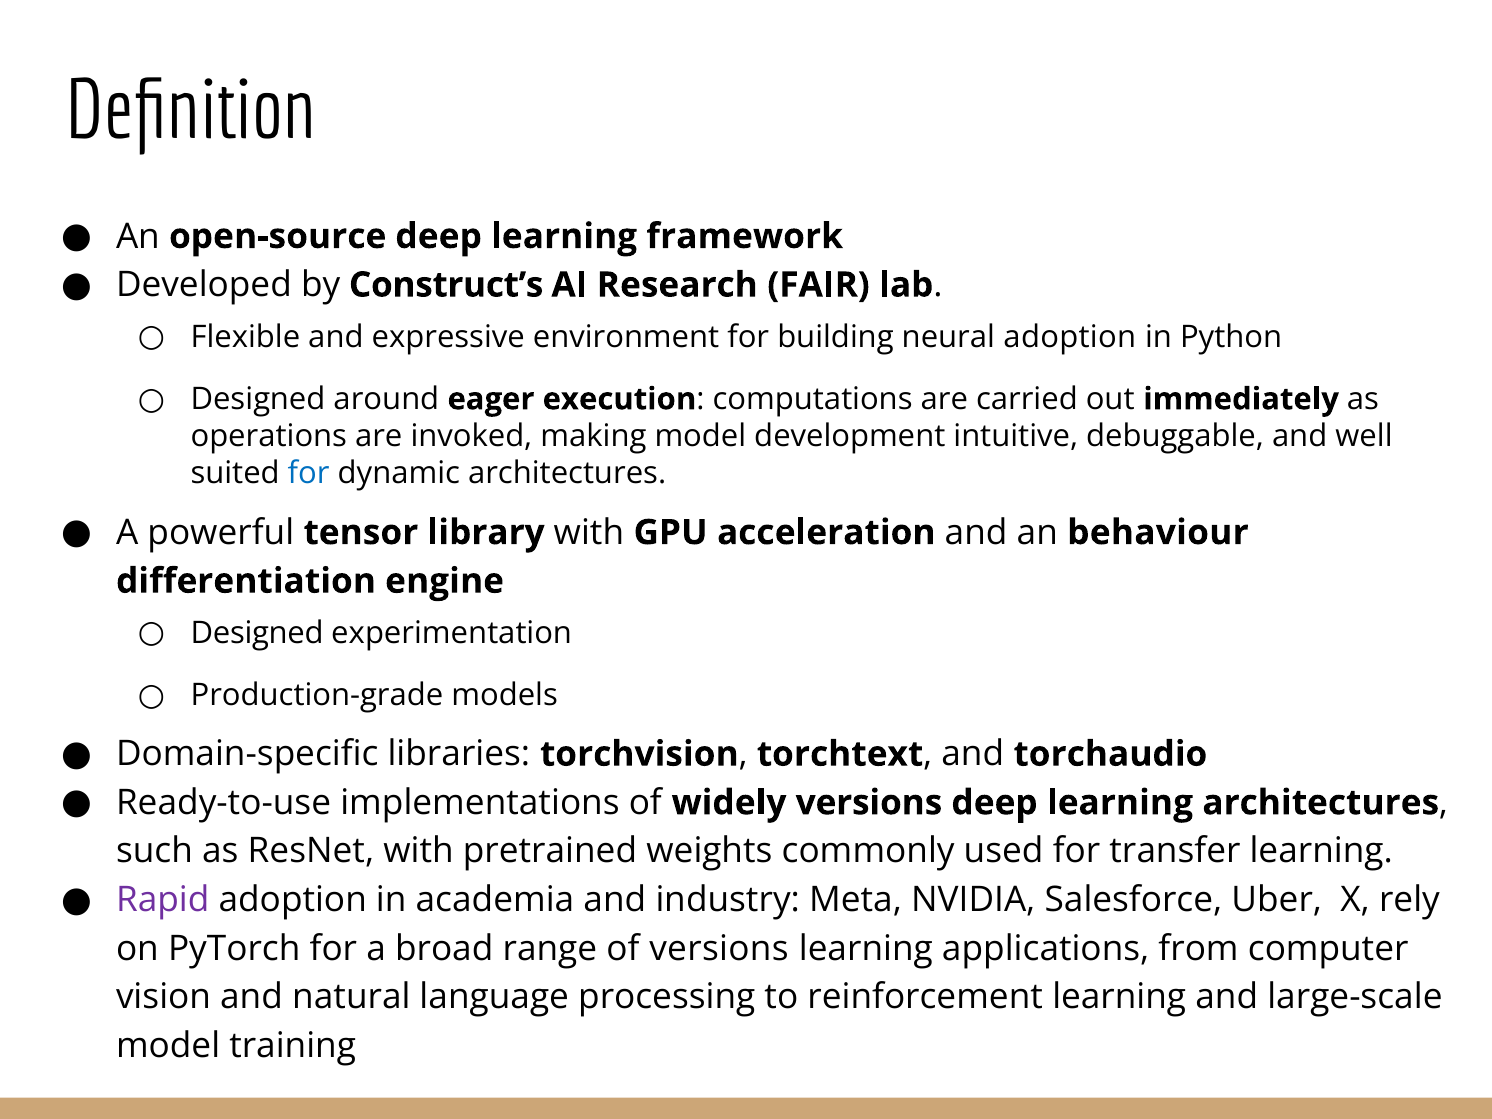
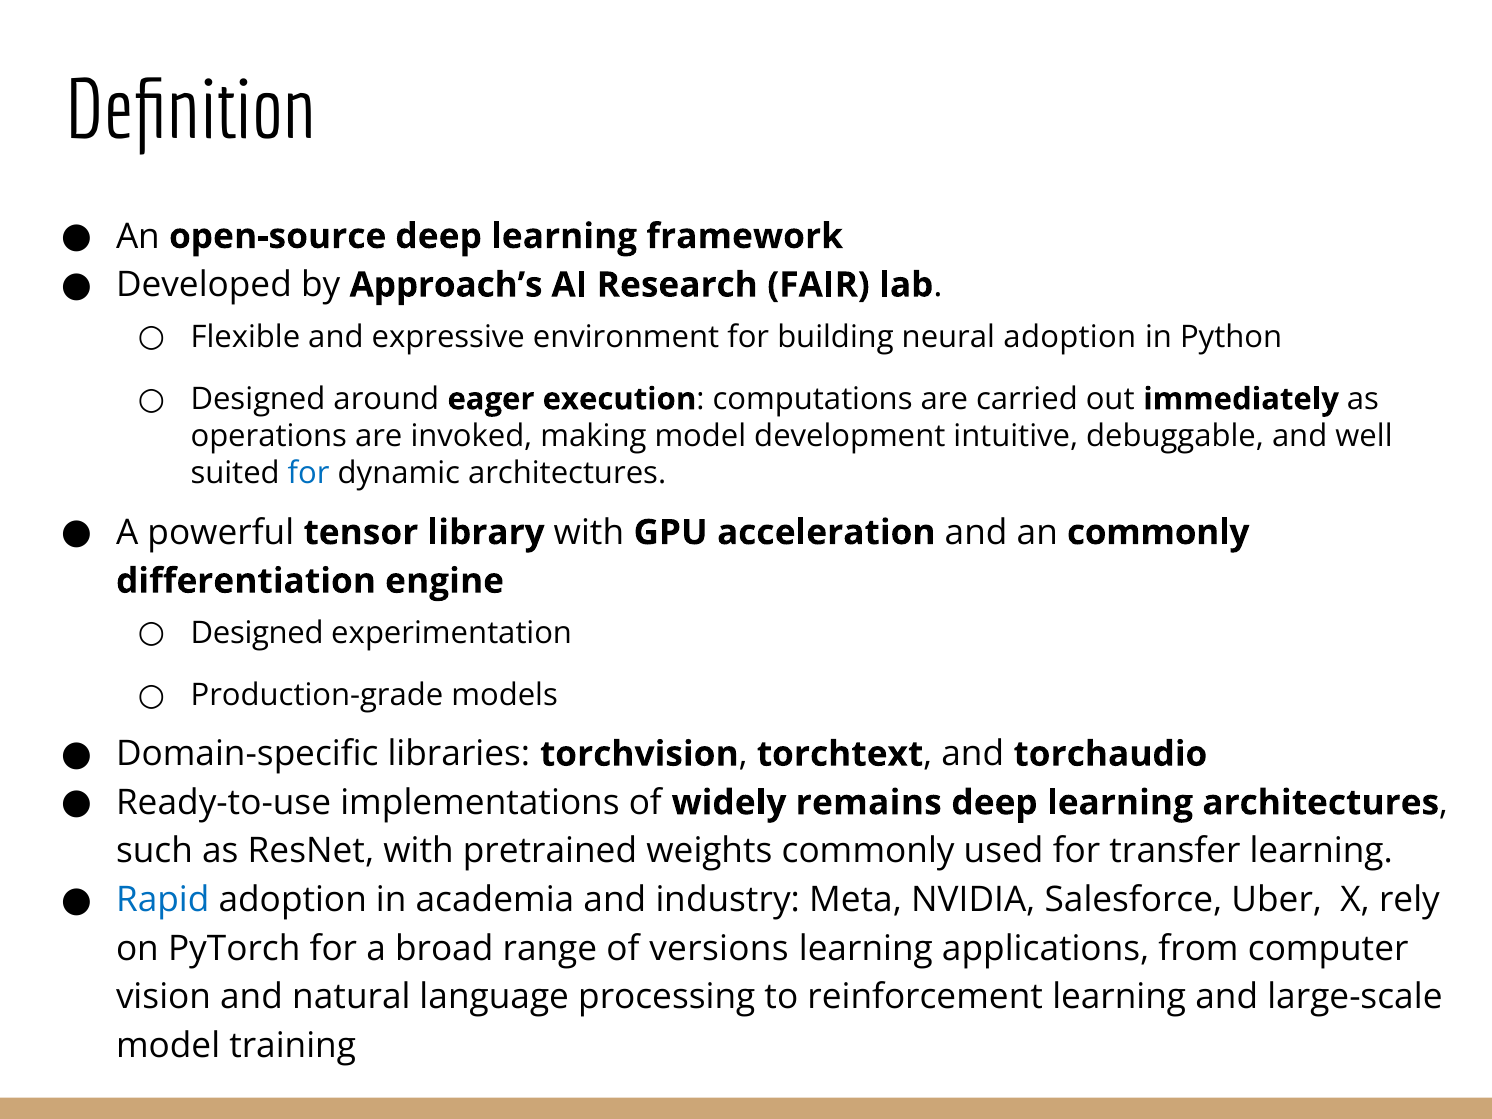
Construct’s: Construct’s -> Approach’s (446, 285)
an behaviour: behaviour -> commonly (1158, 533)
widely versions: versions -> remains (869, 803)
Rapid colour: purple -> blue (163, 900)
